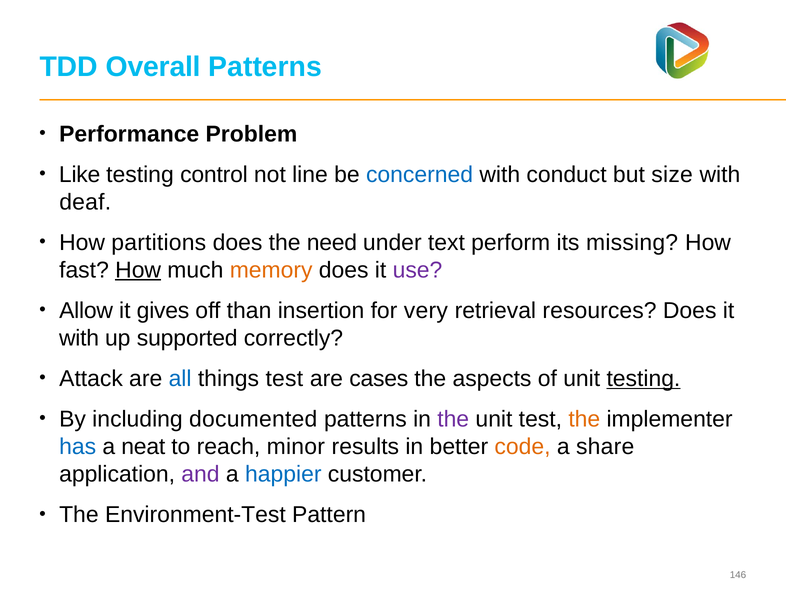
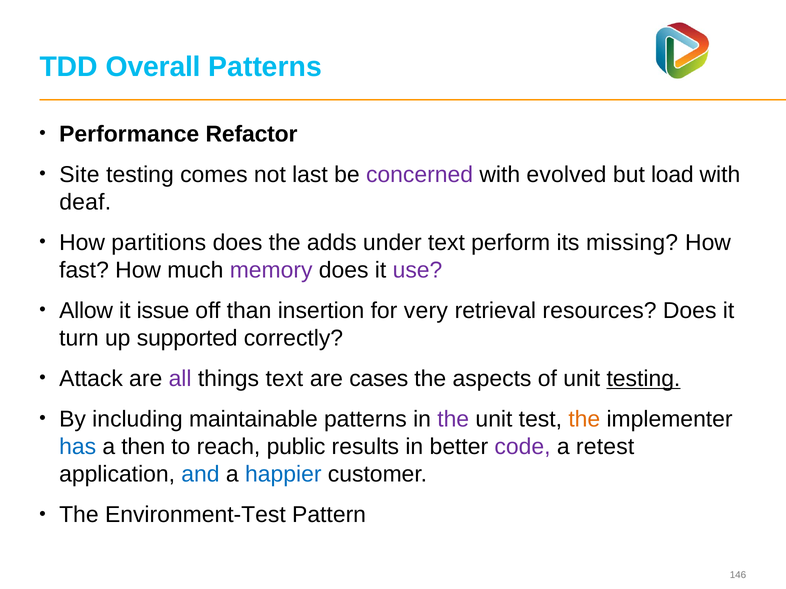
Problem: Problem -> Refactor (252, 134)
Like: Like -> Site (79, 175)
control: control -> comes (214, 175)
line: line -> last (310, 175)
concerned colour: blue -> purple (420, 175)
conduct: conduct -> evolved (566, 175)
size: size -> load (672, 175)
need: need -> adds (332, 243)
How underline: present -> none (138, 270)
memory colour: orange -> purple (271, 270)
gives: gives -> issue (163, 311)
with: with -> turn (79, 338)
all colour: blue -> purple (180, 379)
things test: test -> text (284, 379)
documented: documented -> maintainable (253, 420)
neat: neat -> then (143, 447)
minor: minor -> public (296, 447)
code colour: orange -> purple (523, 447)
share: share -> retest (605, 447)
and colour: purple -> blue (200, 475)
